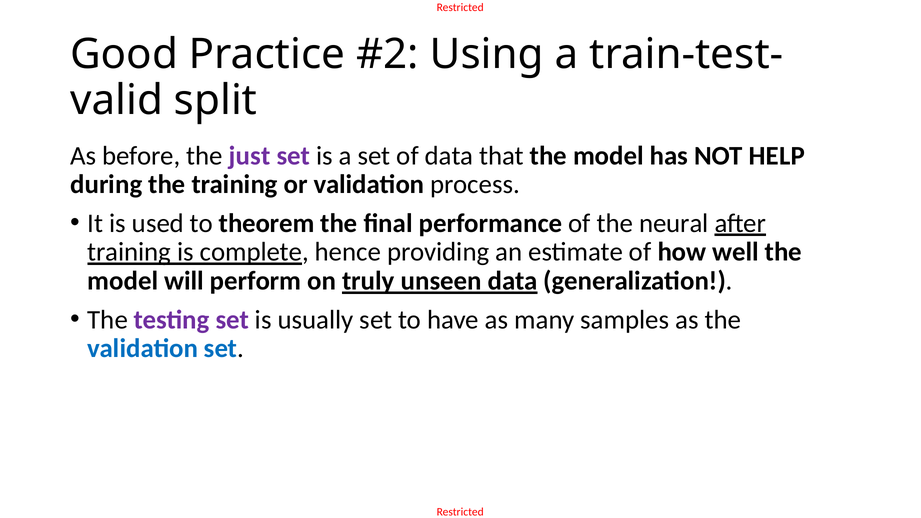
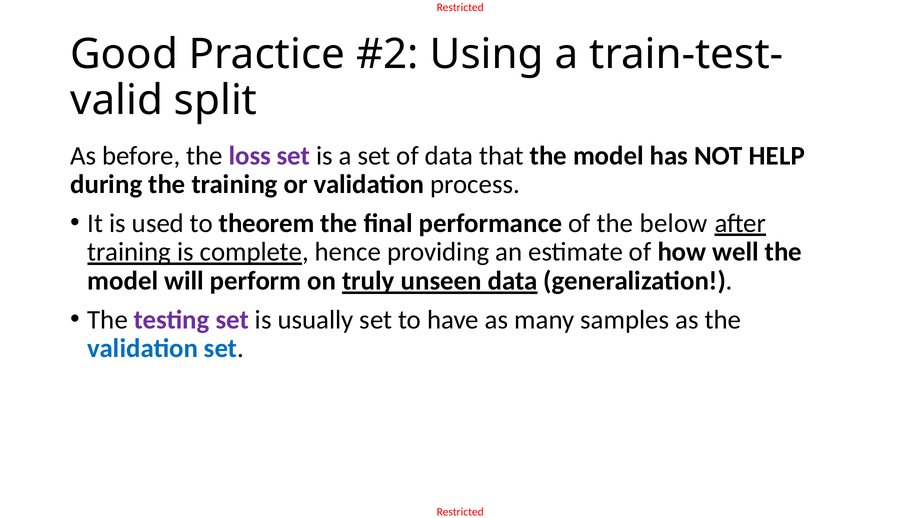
just: just -> loss (250, 156)
neural: neural -> below (674, 223)
